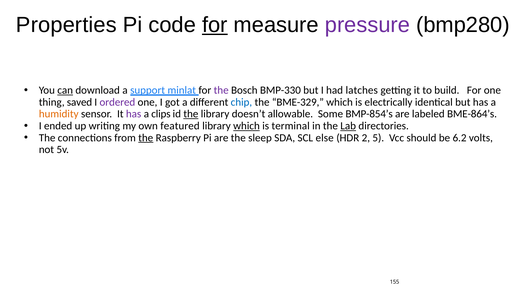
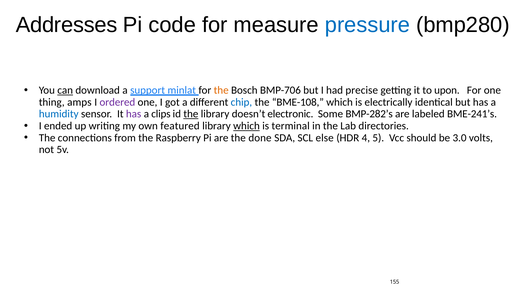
Properties: Properties -> Addresses (67, 25)
for underline: present -> none (215, 25)
pressure colour: purple -> blue (367, 25)
the colour: purple -> orange (221, 90)
BMP-330: BMP-330 -> BMP-706 (280, 90)
latches: latches -> precise (362, 90)
build: build -> upon (447, 90)
saved: saved -> amps (79, 102)
BME-329: BME-329 -> BME-108 (298, 102)
humidity colour: orange -> blue (59, 114)
allowable: allowable -> electronic (290, 114)
BMP-854’s: BMP-854’s -> BMP-282’s (369, 114)
BME-864’s: BME-864’s -> BME-241’s (472, 114)
Lab underline: present -> none (348, 126)
the underline: present -> none (146, 138)
sleep: sleep -> done (260, 138)
2: 2 -> 4 (366, 138)
6.2: 6.2 -> 3.0 (460, 138)
